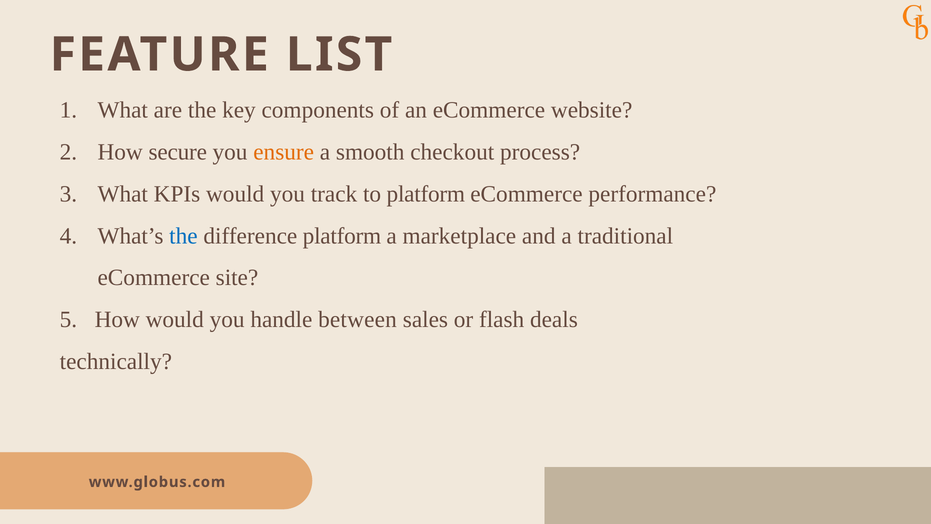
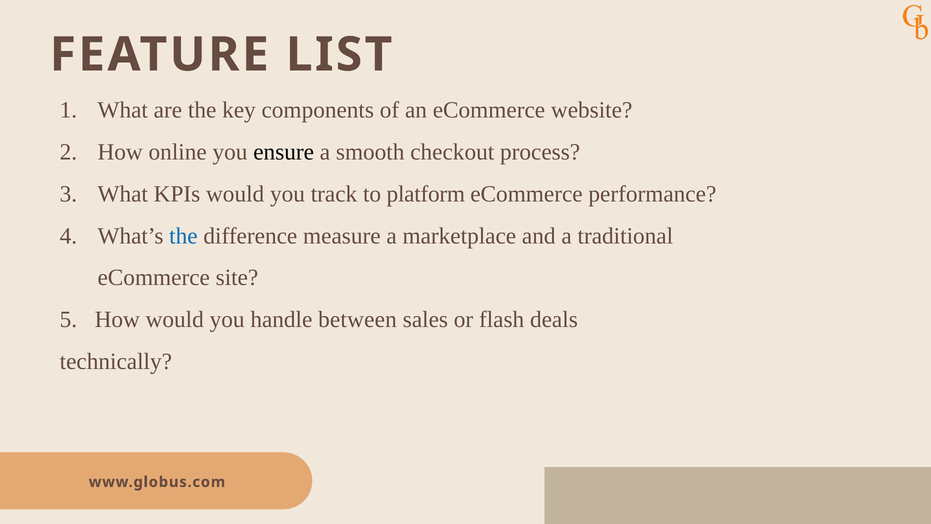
secure: secure -> online (178, 152)
ensure colour: orange -> black (284, 152)
difference platform: platform -> measure (342, 236)
